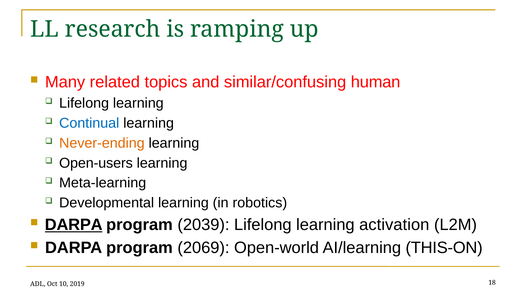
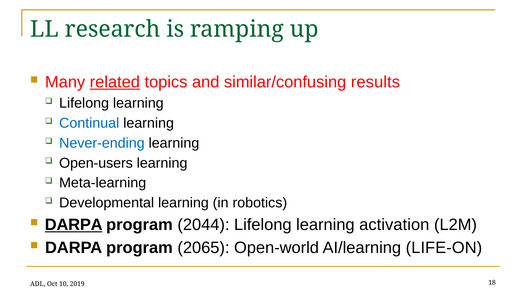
related underline: none -> present (115, 82)
human: human -> results (375, 82)
Never-ending colour: orange -> blue (102, 143)
2039: 2039 -> 2044 (203, 225)
2069: 2069 -> 2065 (203, 248)
THIS-ON: THIS-ON -> LIFE-ON (444, 248)
